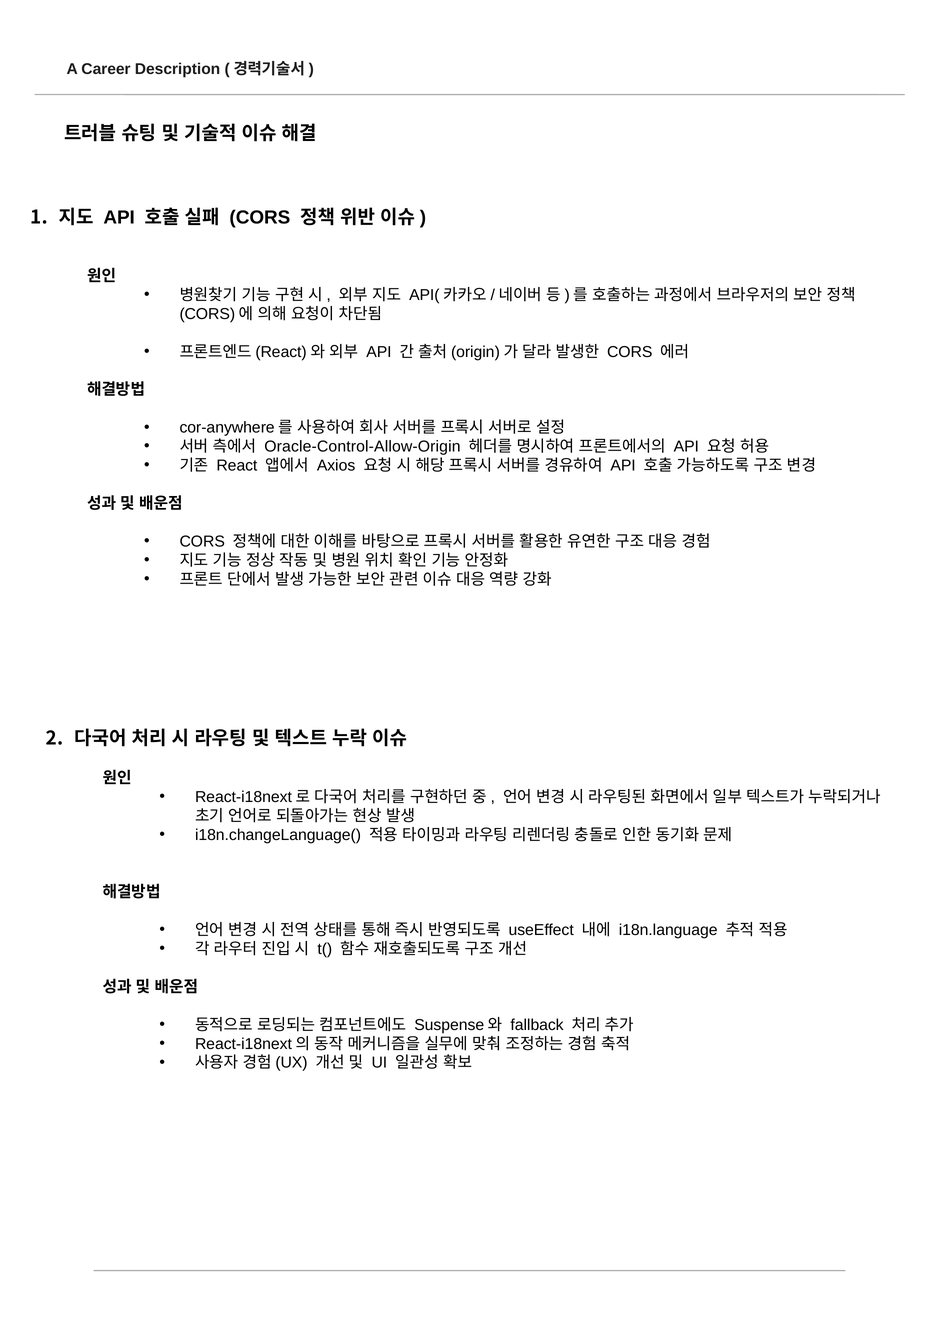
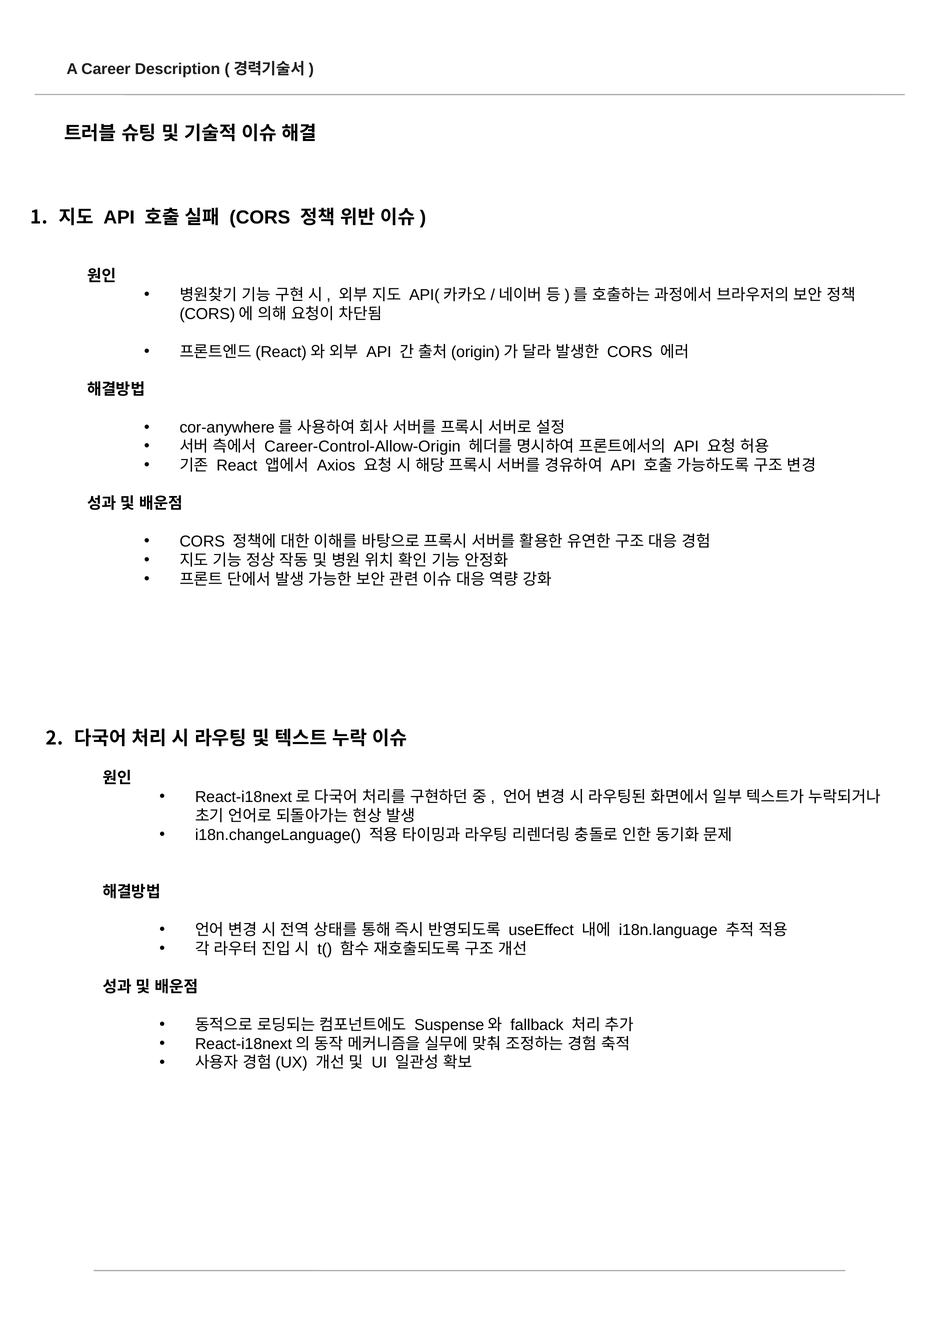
Oracle-Control-Allow-Origin: Oracle-Control-Allow-Origin -> Career-Control-Allow-Origin (362, 447)
